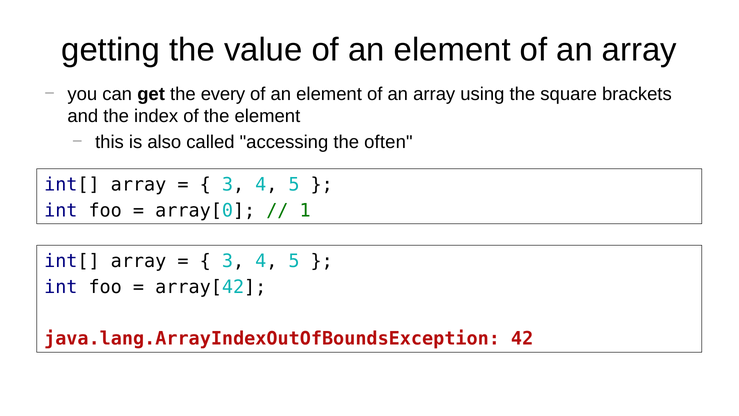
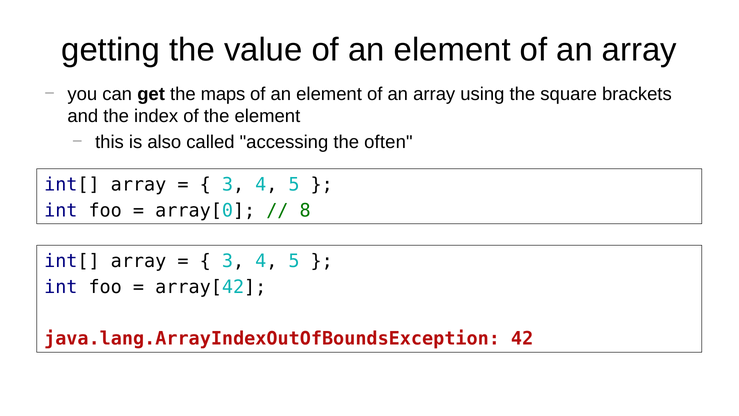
every: every -> maps (223, 94)
1: 1 -> 8 (305, 210)
